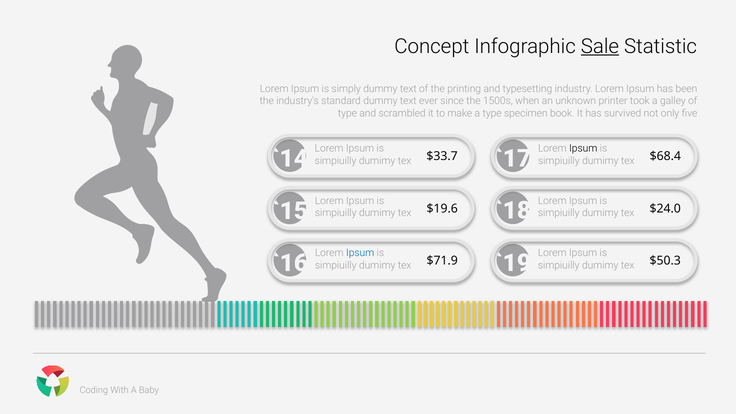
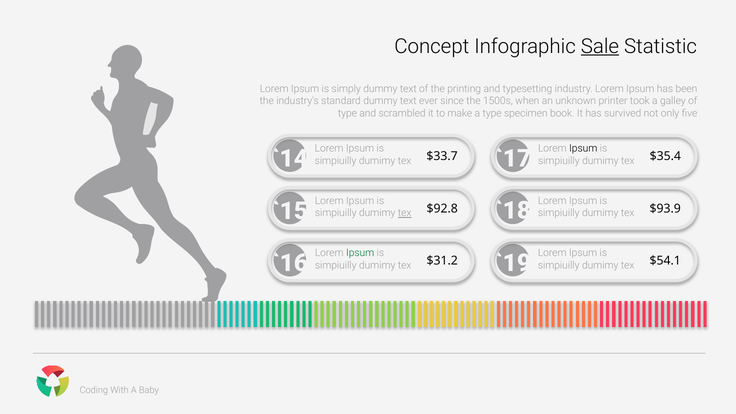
$68.4: $68.4 -> $35.4 (665, 156)
$24.0: $24.0 -> $93.9 (665, 209)
$19.6: $19.6 -> $92.8 (442, 209)
tex underline: none -> present (405, 213)
Ipsum colour: blue -> green (360, 253)
$50.3: $50.3 -> $54.1 (665, 261)
$71.9: $71.9 -> $31.2 (442, 261)
